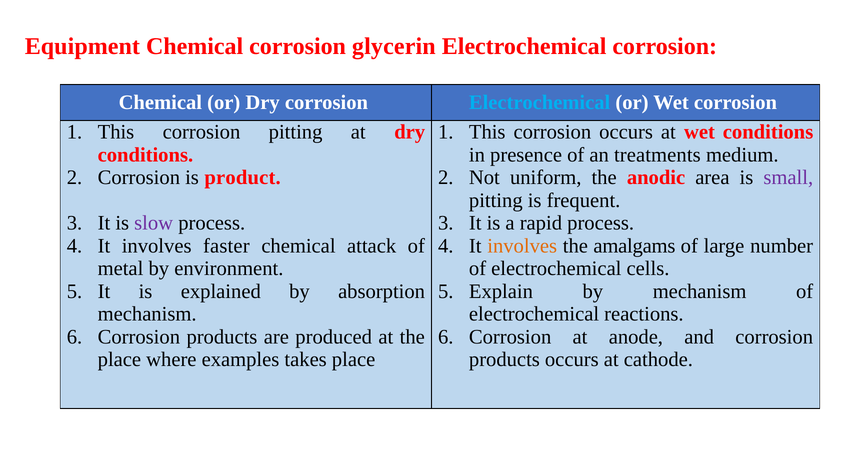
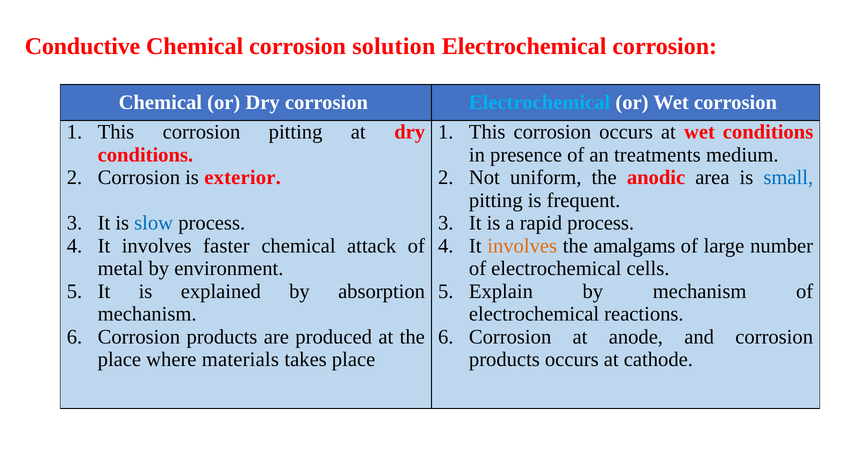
Equipment: Equipment -> Conductive (83, 46)
glycerin: glycerin -> solution (394, 46)
product: product -> exterior (243, 178)
small colour: purple -> blue (788, 178)
slow colour: purple -> blue (154, 223)
examples: examples -> materials (240, 360)
